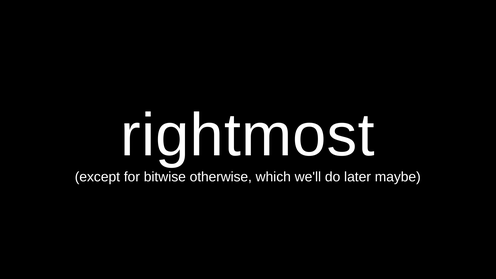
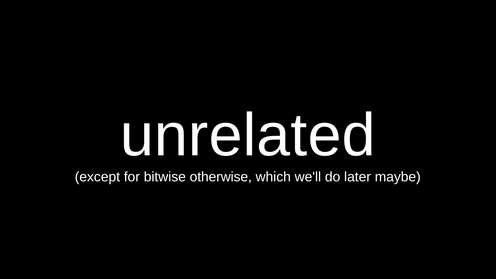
rightmost: rightmost -> unrelated (248, 135)
